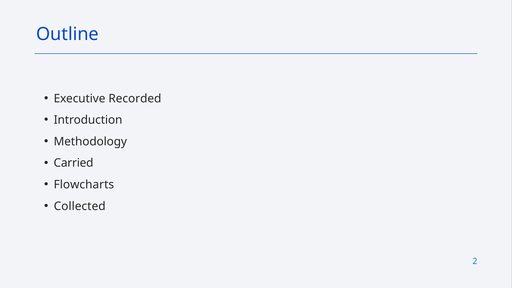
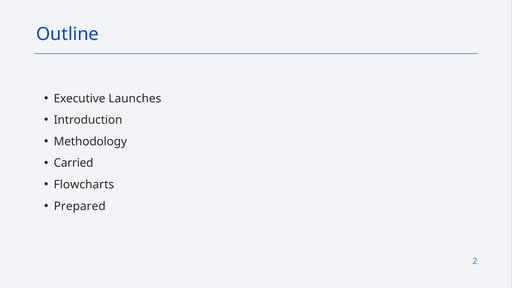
Recorded: Recorded -> Launches (135, 99)
Collected: Collected -> Prepared (80, 206)
